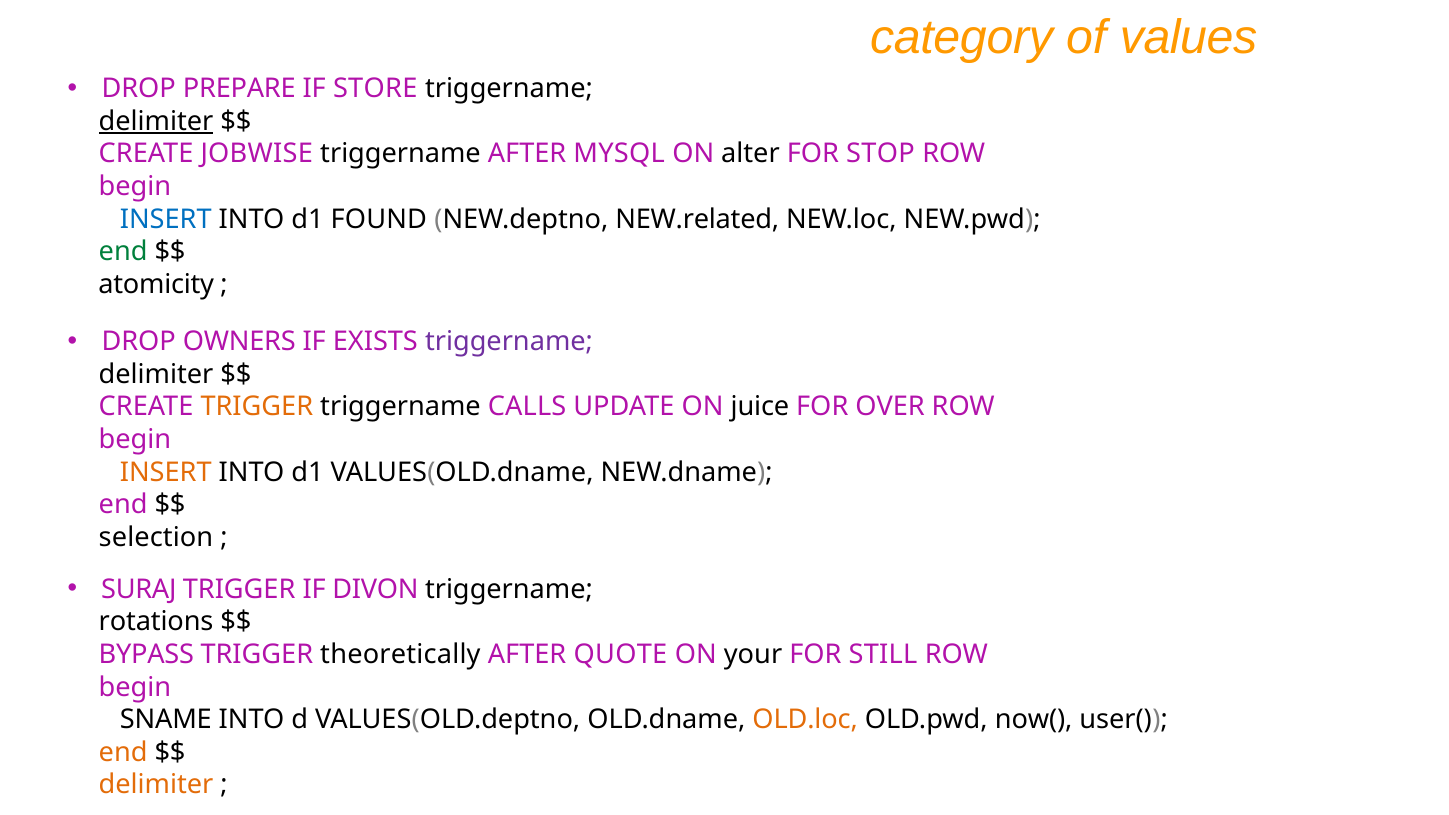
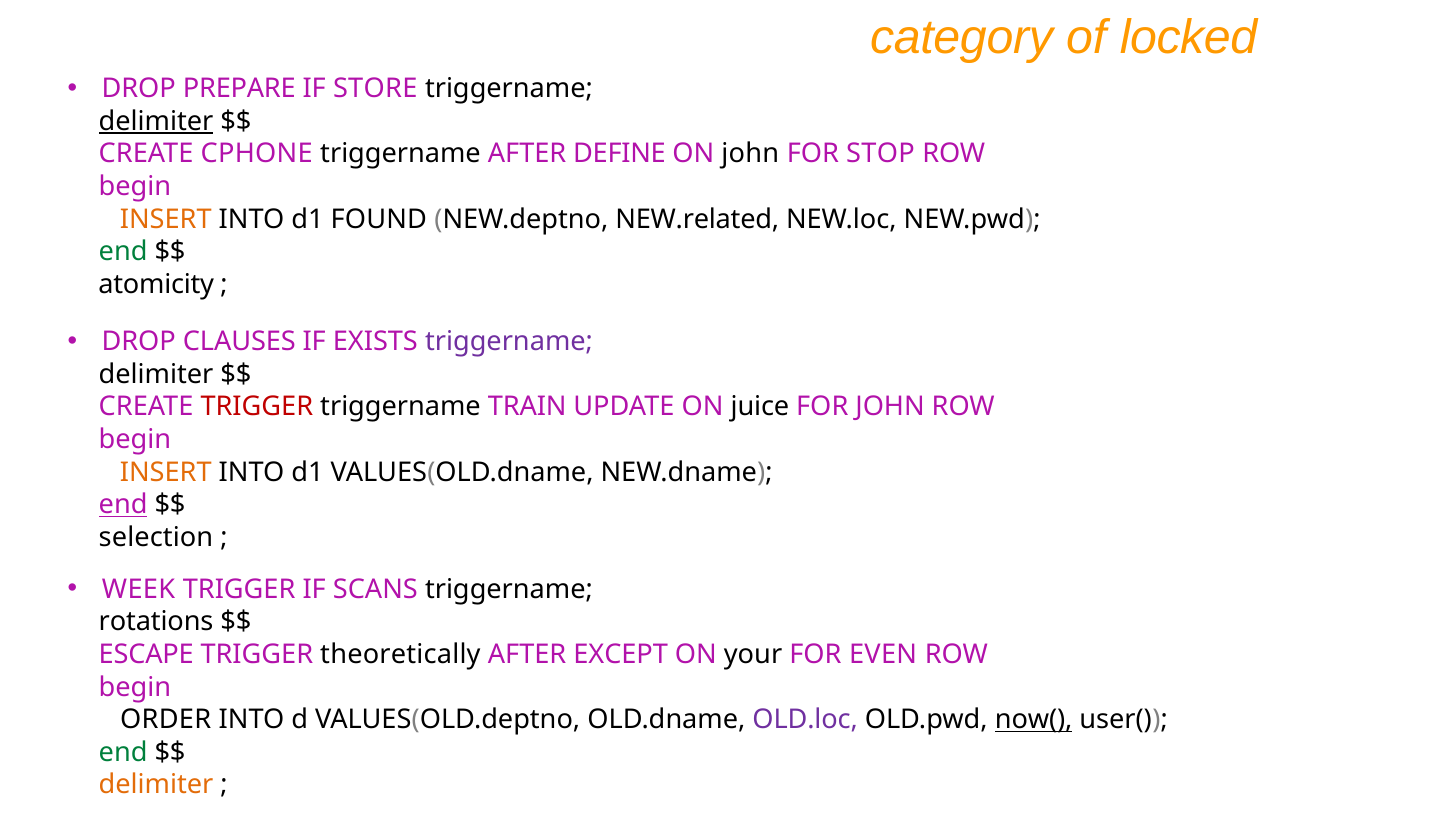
values: values -> locked (1189, 38)
JOBWISE: JOBWISE -> CPHONE (257, 154)
MYSQL: MYSQL -> DEFINE (619, 154)
ON alter: alter -> john (750, 154)
INSERT colour: blue -> orange (166, 219)
OWNERS: OWNERS -> CLAUSES (239, 342)
TRIGGER colour: orange -> red (257, 407)
CALLS: CALLS -> TRAIN (527, 407)
FOR OVER: OVER -> JOHN (890, 407)
end underline: none -> present (123, 505)
SURAJ: SURAJ -> WEEK (139, 589)
DIVON: DIVON -> SCANS (375, 589)
BYPASS: BYPASS -> ESCAPE (146, 655)
QUOTE: QUOTE -> EXCEPT (621, 655)
STILL: STILL -> EVEN (883, 655)
SNAME: SNAME -> ORDER (166, 720)
OLD.loc colour: orange -> purple (805, 720)
now( underline: none -> present (1034, 720)
end colour: orange -> green (123, 752)
